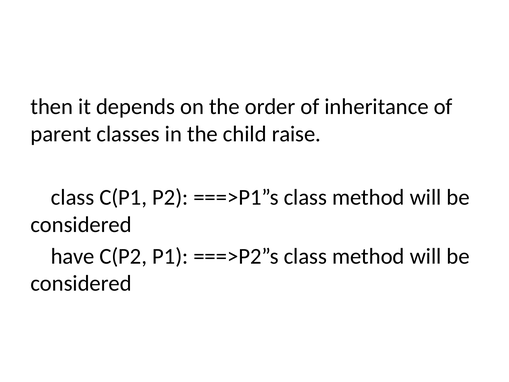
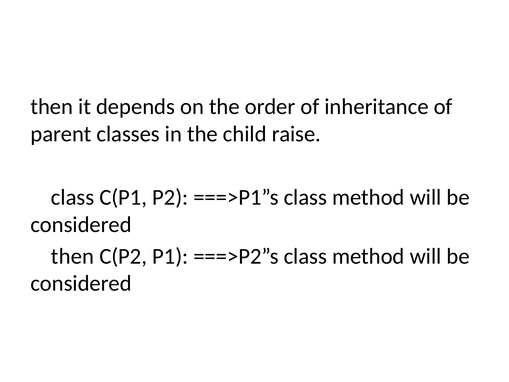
have: have -> then (73, 256)
